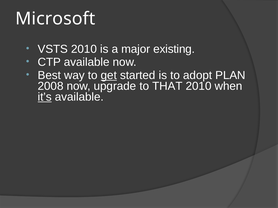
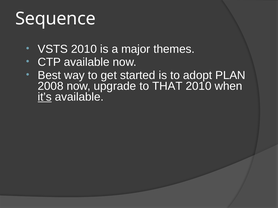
Microsoft: Microsoft -> Sequence (55, 19)
existing: existing -> themes (174, 49)
get underline: present -> none (109, 75)
